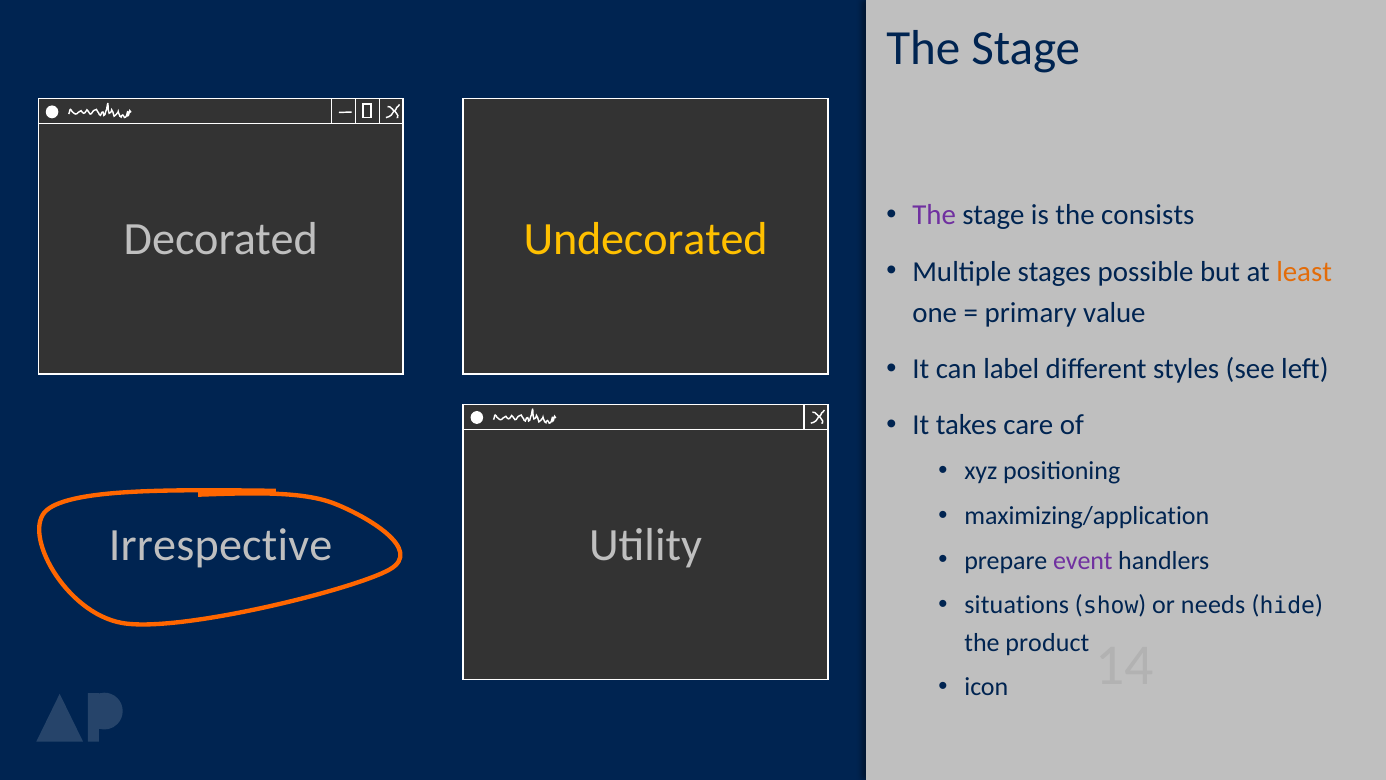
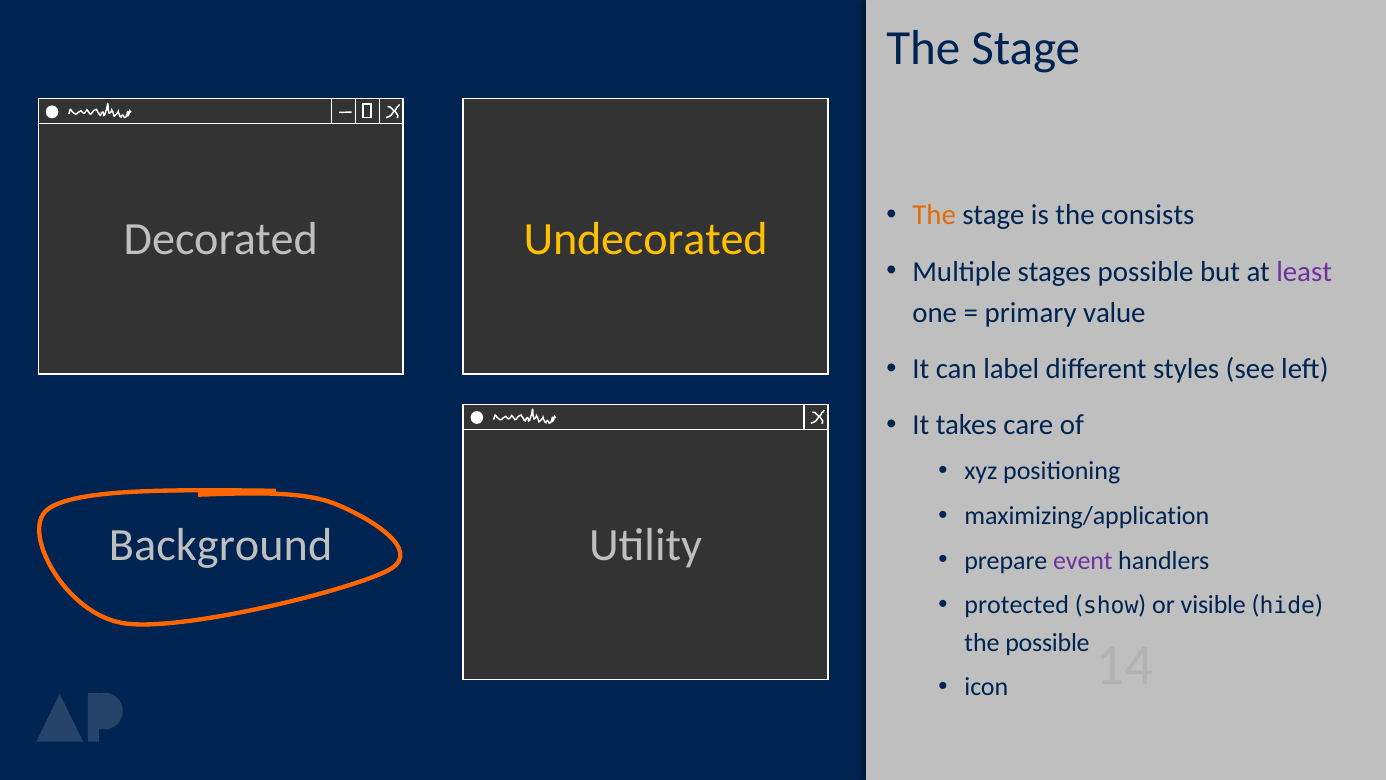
The colour: purple -> orange (934, 215)
least colour: orange -> purple (1304, 271)
Irrespective: Irrespective -> Background (221, 545)
situations: situations -> protected (1017, 605)
needs: needs -> visible (1213, 605)
the product: product -> possible (1047, 642)
